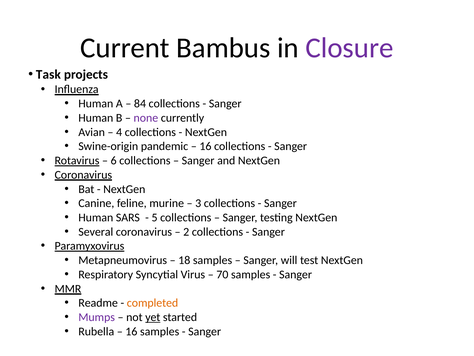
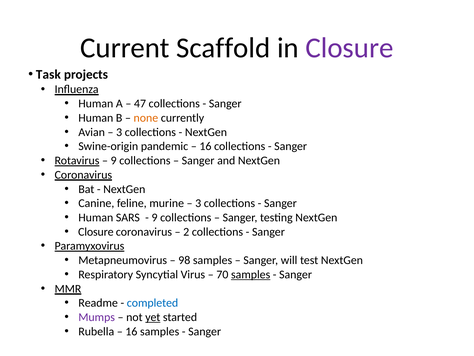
Bambus: Bambus -> Scaffold (223, 48)
84: 84 -> 47 (140, 104)
none colour: purple -> orange (146, 118)
4: 4 -> 3 (119, 132)
6: 6 -> 9 (114, 160)
5: 5 -> 9 (155, 217)
Several: Several -> Closure (96, 231)
18: 18 -> 98 (184, 260)
samples underline: none -> present (251, 274)
completed colour: orange -> blue (153, 303)
